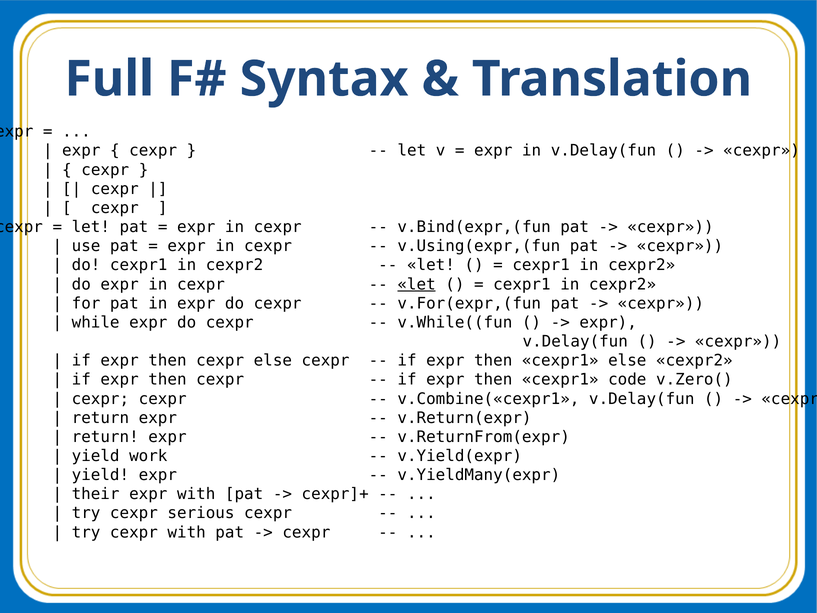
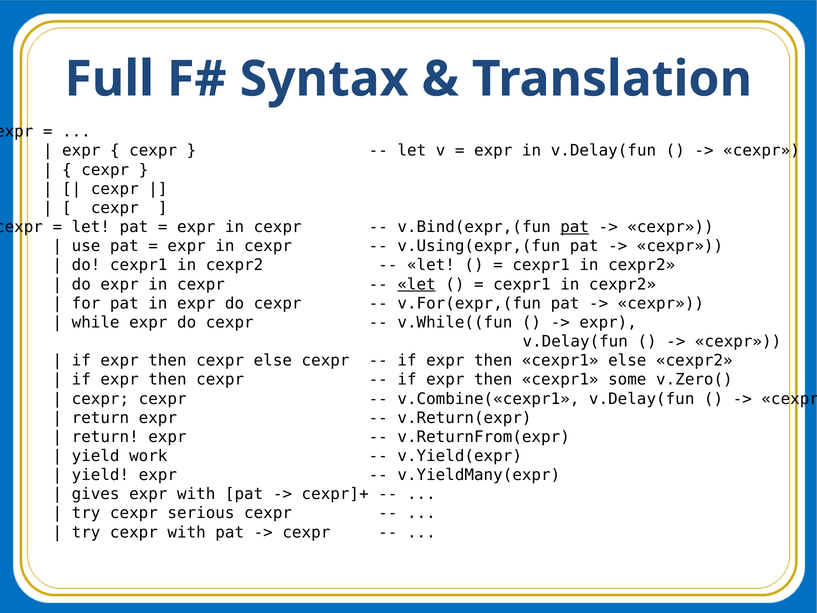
pat underline: none -> present (575, 227)
code: code -> some (627, 380)
their: their -> gives (96, 494)
